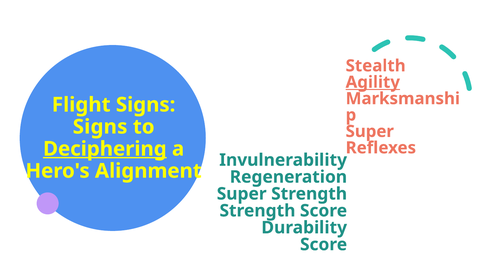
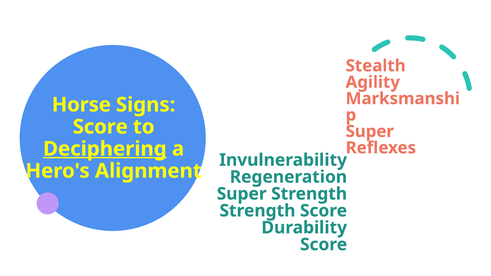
Agility underline: present -> none (373, 82)
Flight: Flight -> Horse (81, 105)
Signs: Signs -> Score (100, 127)
